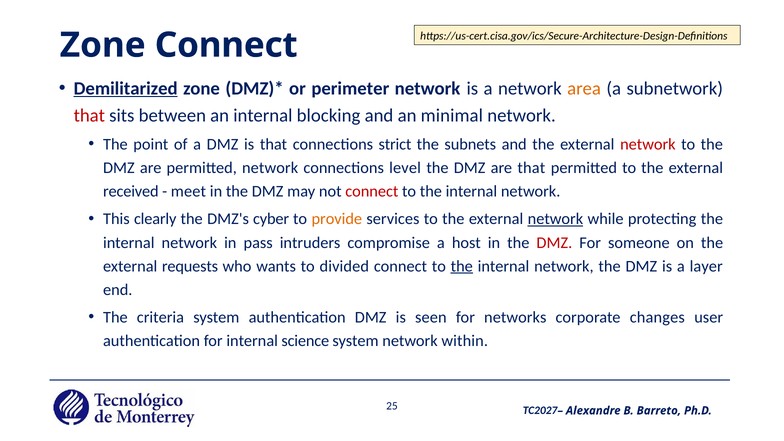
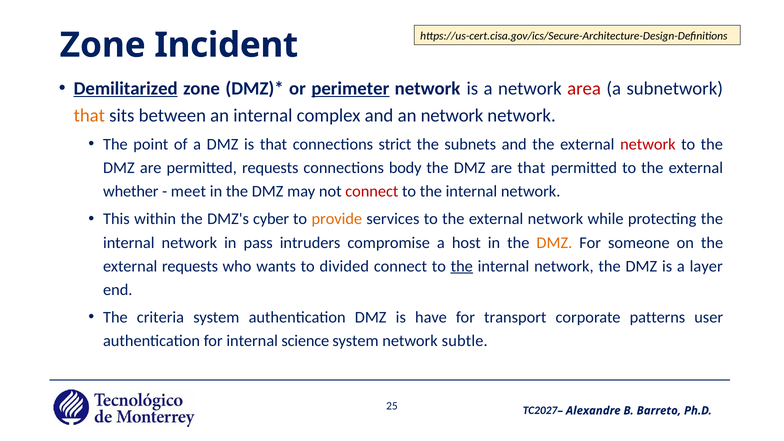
Zone Connect: Connect -> Incident (226, 45)
perimeter underline: none -> present (350, 89)
area colour: orange -> red (584, 89)
that colour: red -> orange (89, 116)
blocking: blocking -> complex (329, 116)
an minimal: minimal -> network (452, 116)
permitted network: network -> requests (270, 168)
level: level -> body (405, 168)
received: received -> whether (131, 191)
clearly: clearly -> within (155, 219)
network underline: present -> none (555, 219)
DMZ colour: red -> orange (554, 243)
seen: seen -> have (431, 317)
networks: networks -> transport (515, 317)
changes: changes -> patterns (657, 317)
within: within -> subtle (465, 341)
